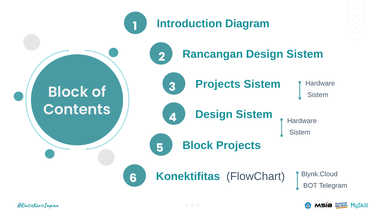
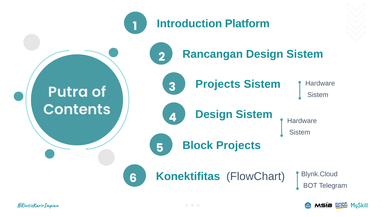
Diagram: Diagram -> Platform (247, 24)
Block: Block -> Putra (68, 92)
